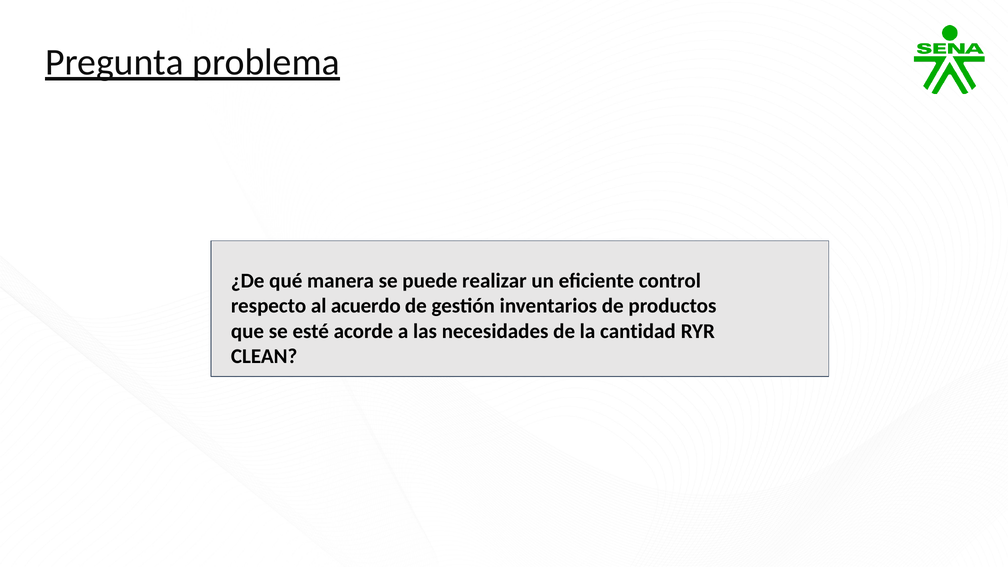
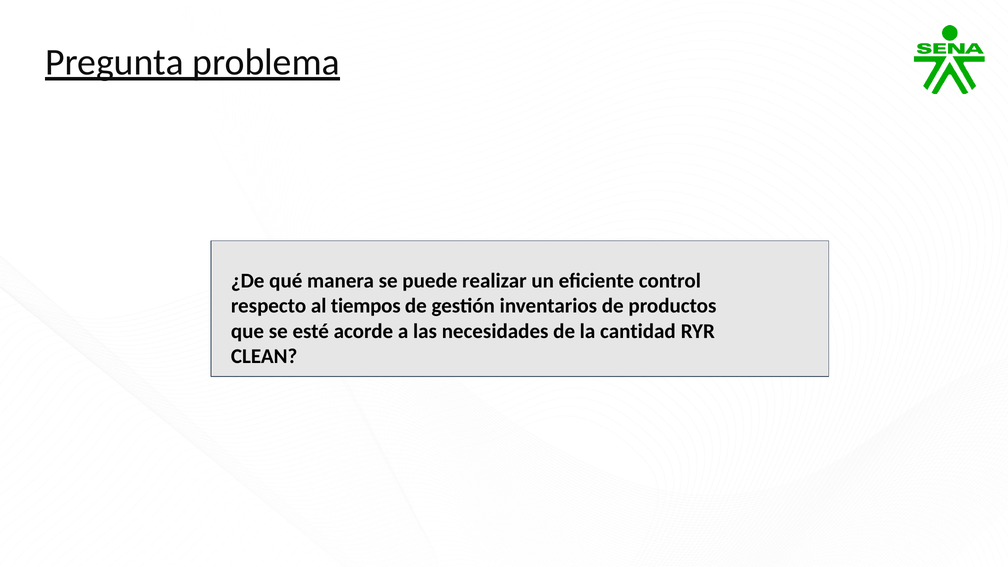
acuerdo: acuerdo -> tiempos (366, 306)
